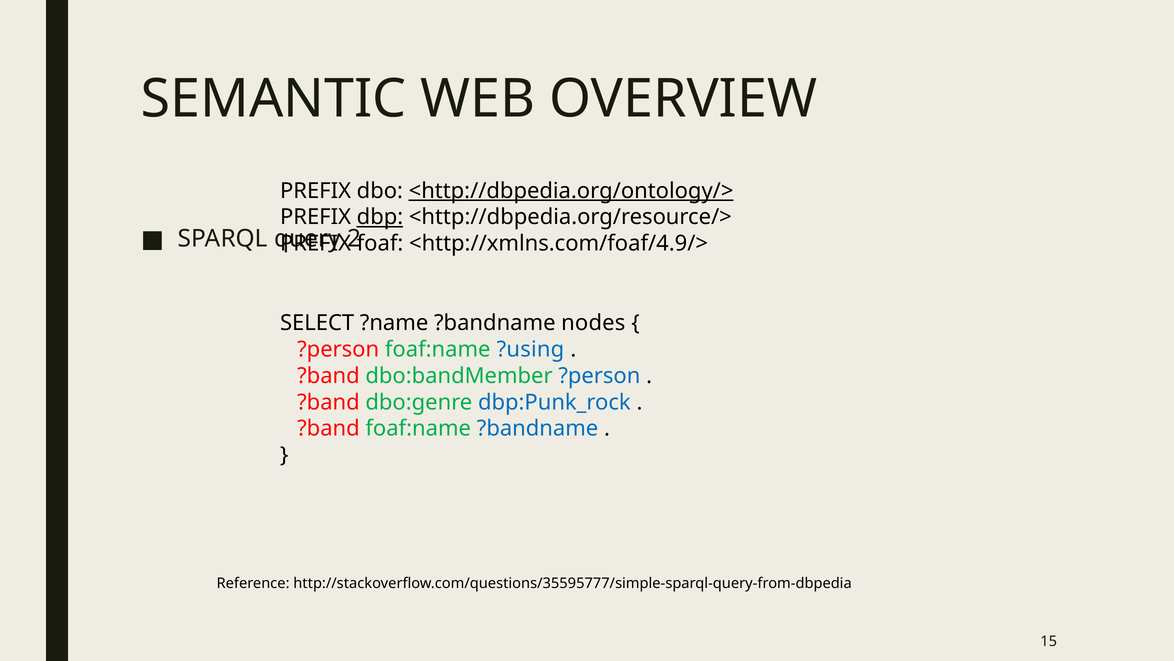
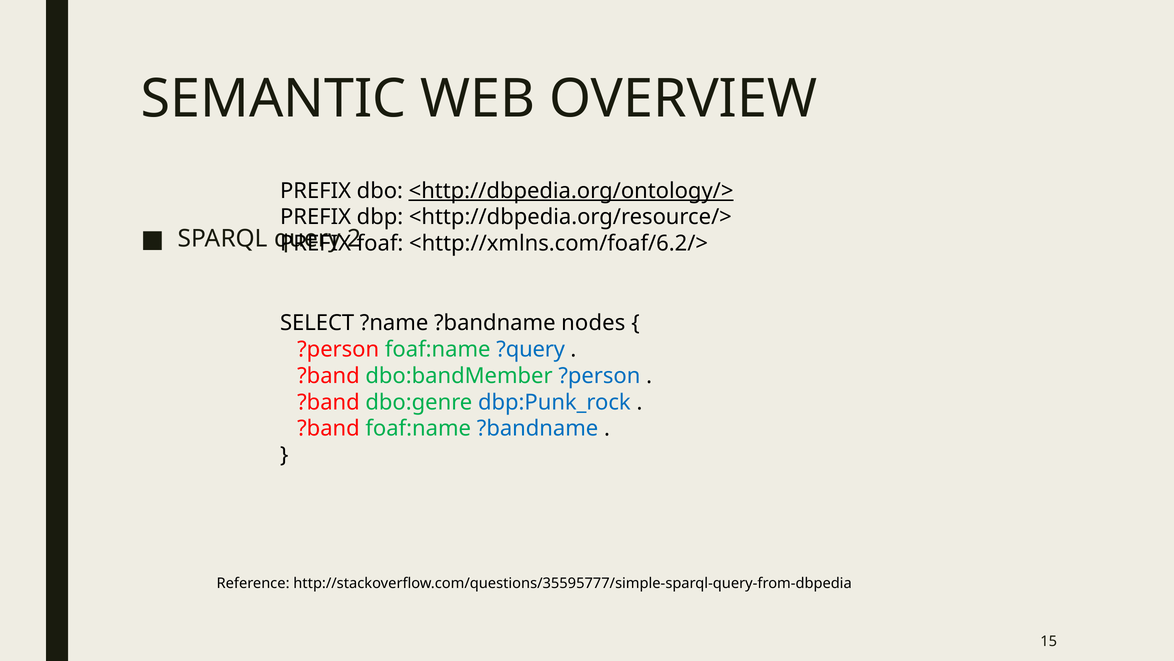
dbp underline: present -> none (380, 217)
<http://xmlns.com/foaf/4.9/>: <http://xmlns.com/foaf/4.9/> -> <http://xmlns.com/foaf/6.2/> (559, 243)
?using: ?using -> ?query (531, 349)
